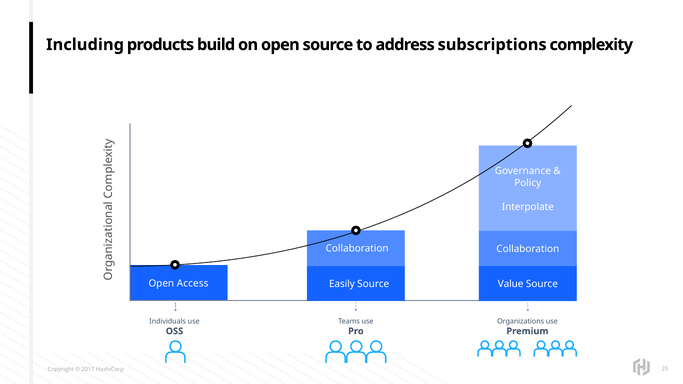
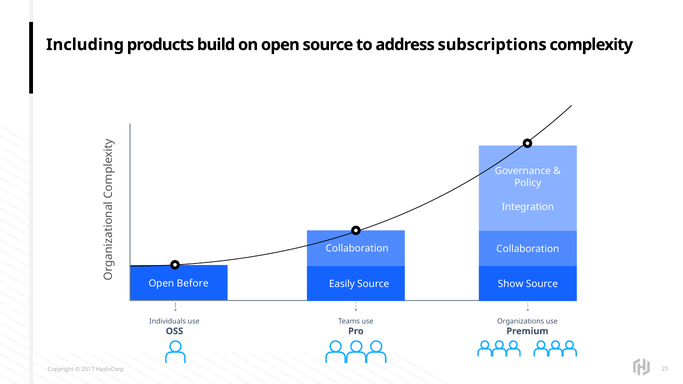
Interpolate: Interpolate -> Integration (528, 207)
Access: Access -> Before (193, 284)
Value: Value -> Show (511, 284)
